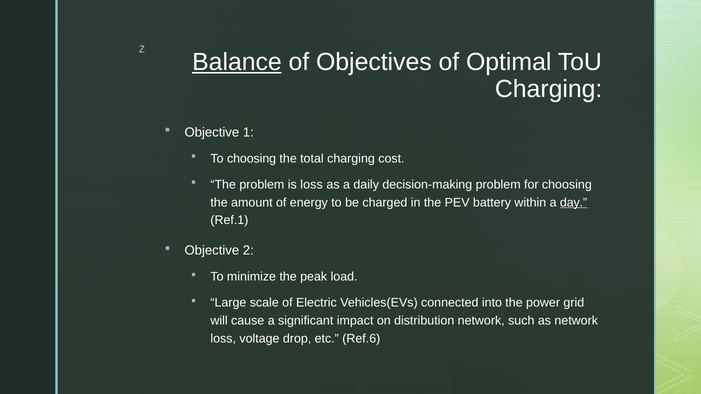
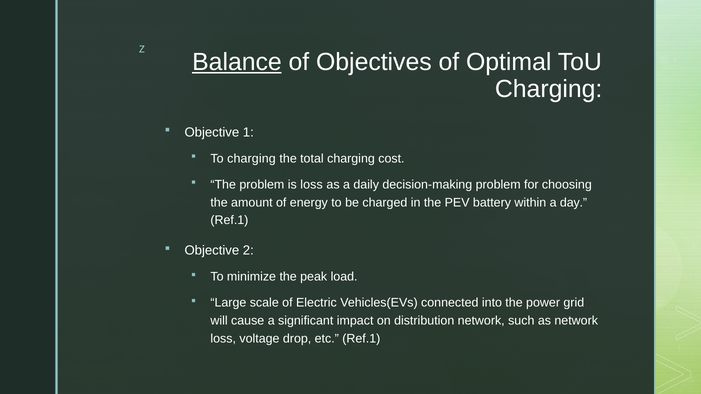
To choosing: choosing -> charging (251, 159)
day underline: present -> none (574, 203)
etc Ref.6: Ref.6 -> Ref.1 (361, 339)
